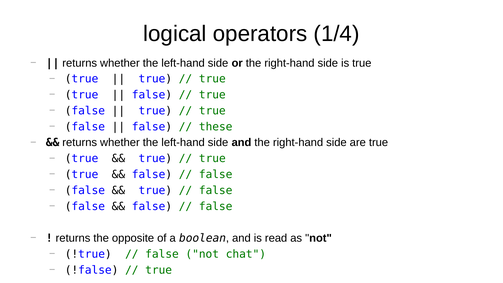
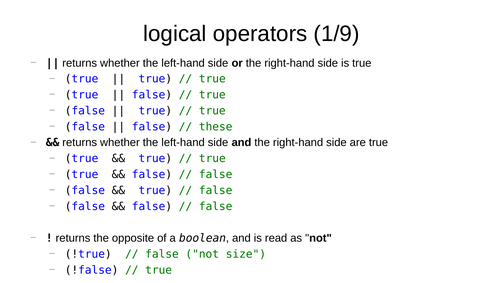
1/4: 1/4 -> 1/9 (337, 34)
chat: chat -> size (246, 254)
